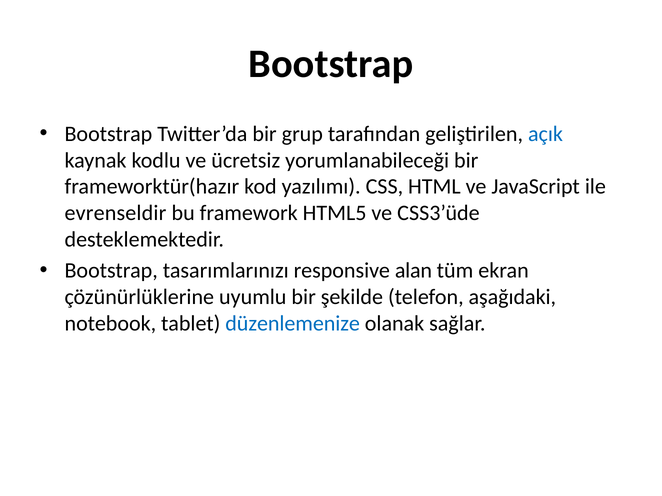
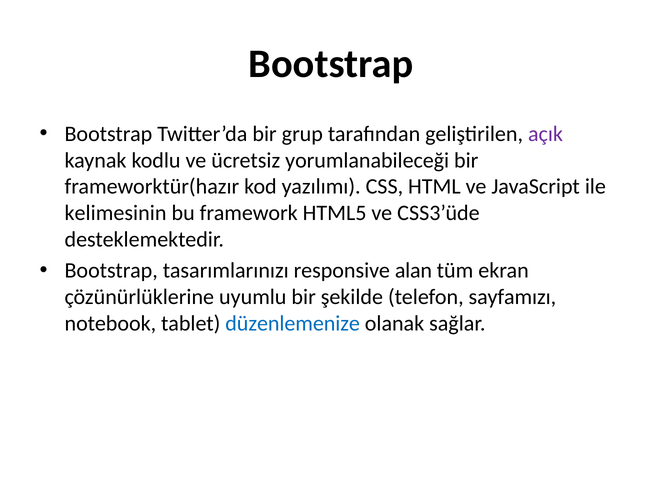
açık colour: blue -> purple (545, 134)
evrenseldir: evrenseldir -> kelimesinin (116, 213)
aşağıdaki: aşağıdaki -> sayfamızı (512, 297)
